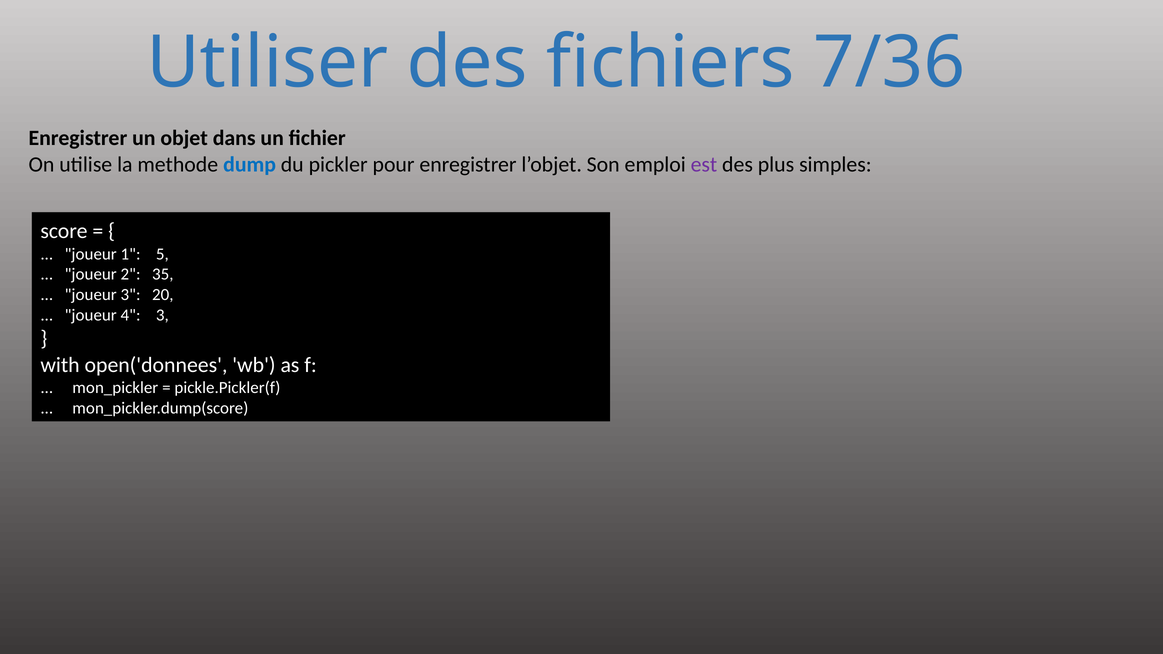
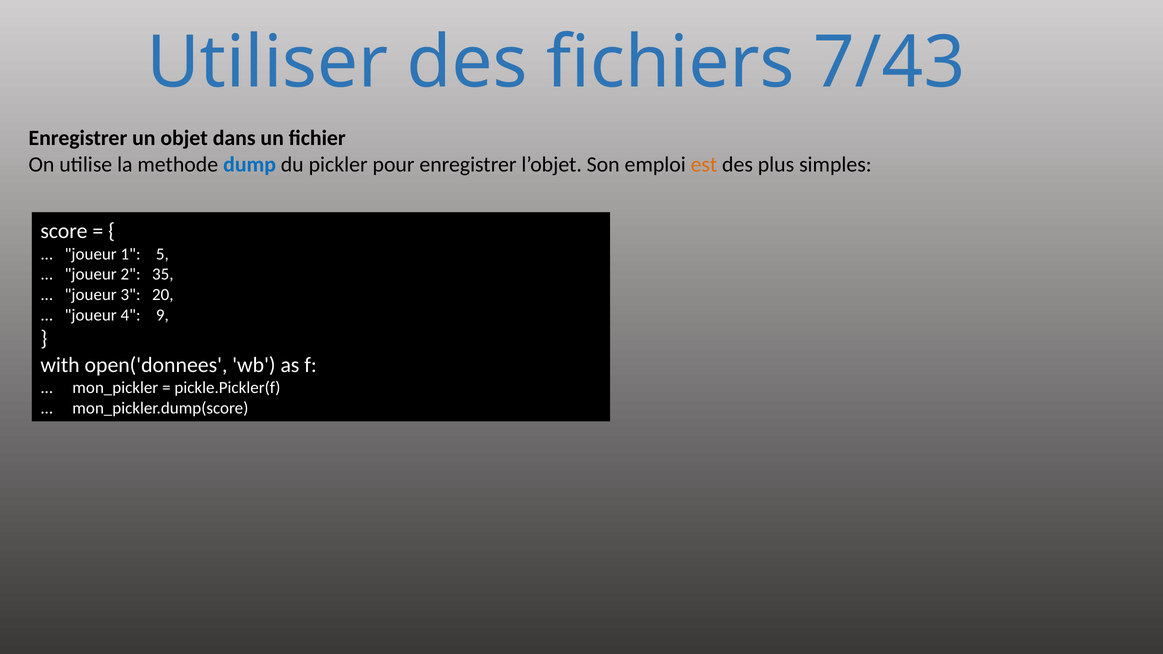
7/36: 7/36 -> 7/43 (889, 63)
est colour: purple -> orange (704, 165)
4 3: 3 -> 9 (162, 315)
